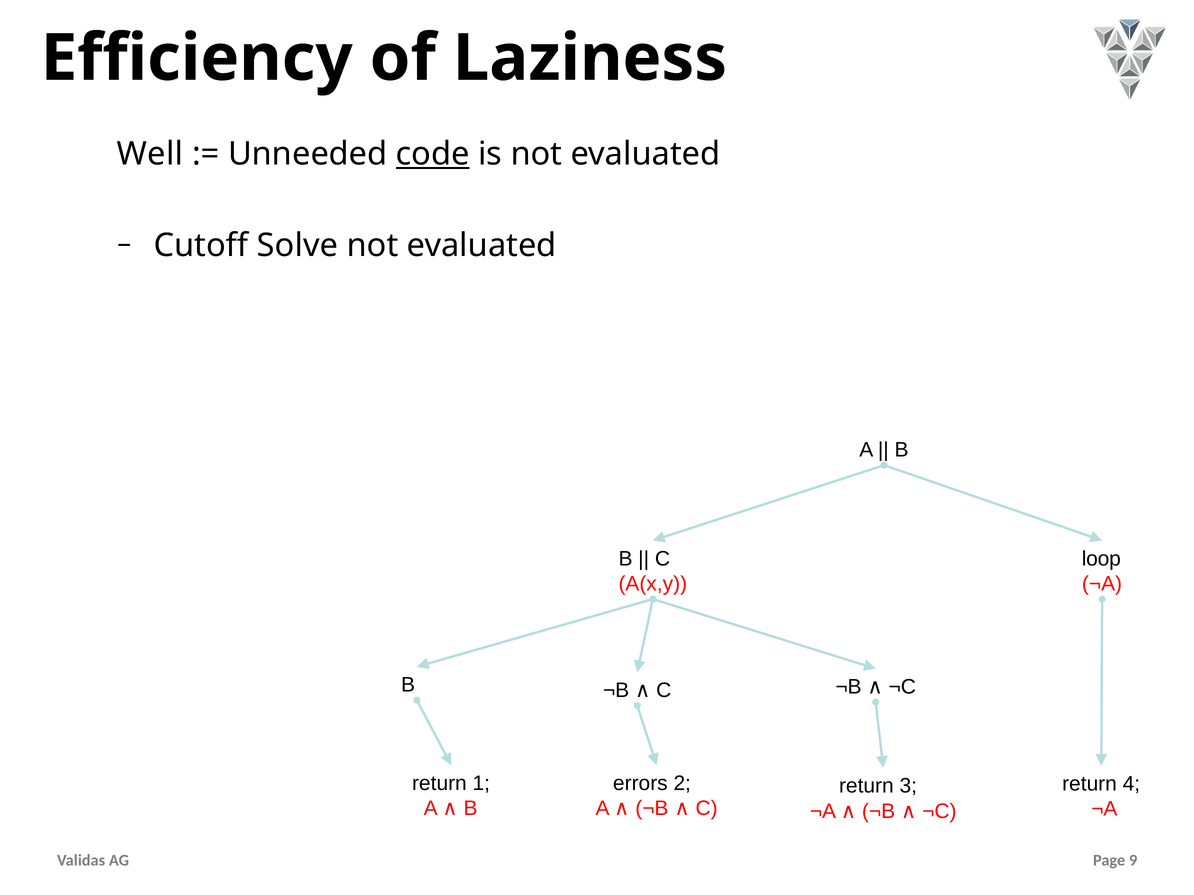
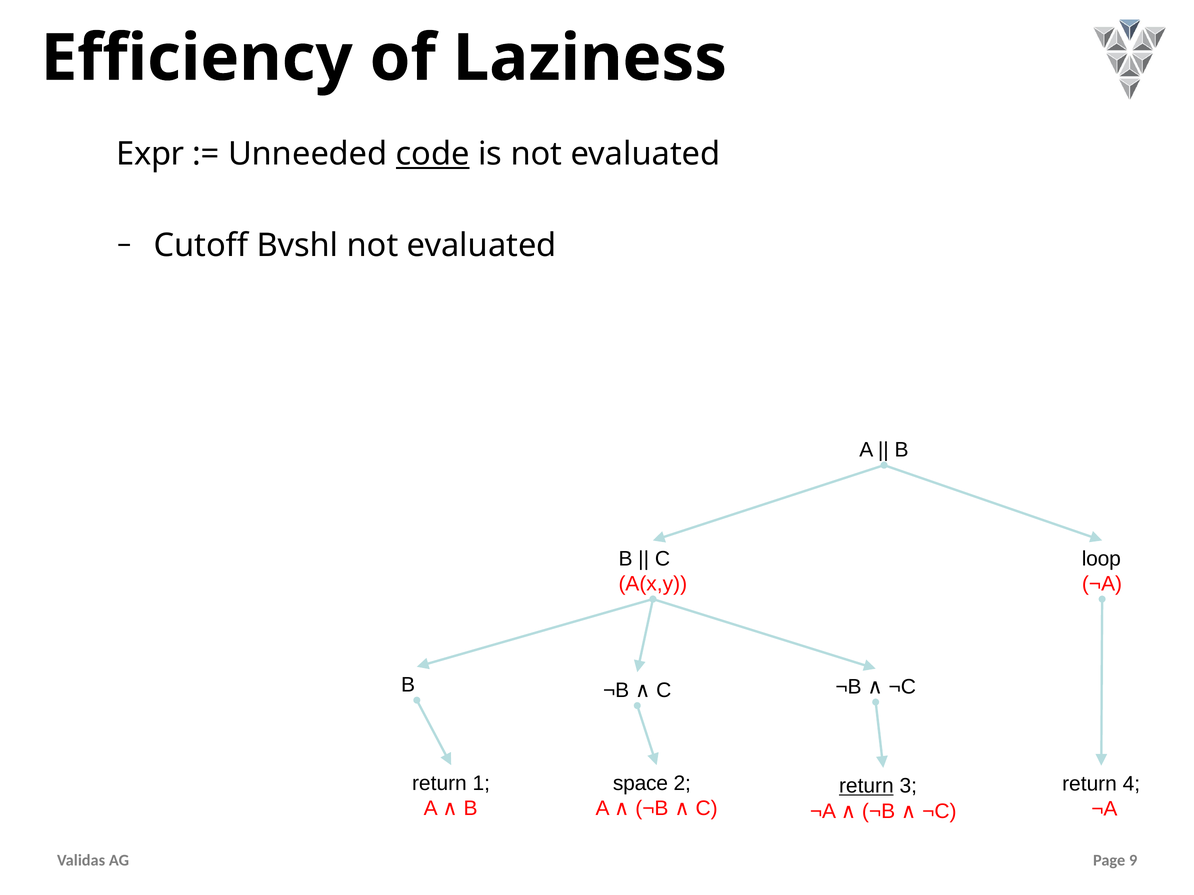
Well: Well -> Expr (150, 154)
Solve: Solve -> Bvshl (298, 245)
errors: errors -> space (640, 784)
return underline: none -> present (866, 786)
